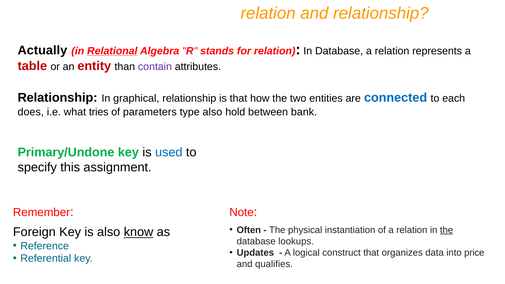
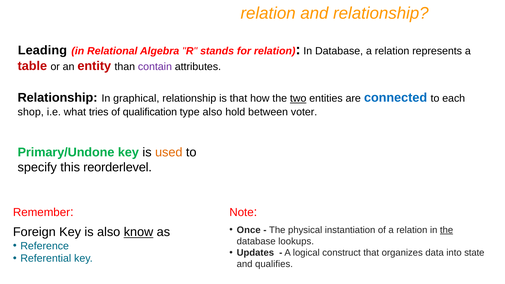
Actually: Actually -> Leading (42, 50)
Relational underline: present -> none (112, 51)
two underline: none -> present (298, 98)
does: does -> shop (31, 112)
parameters: parameters -> qualification (150, 112)
bank: bank -> voter (304, 112)
used colour: blue -> orange (169, 152)
assignment: assignment -> reorderlevel (118, 167)
Often: Often -> Once (249, 230)
price: price -> state (474, 253)
